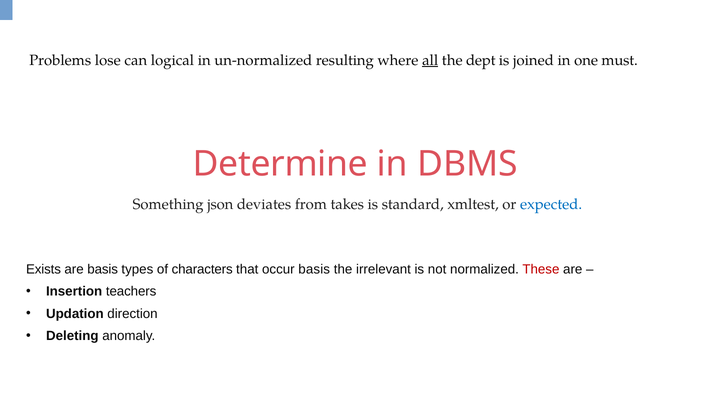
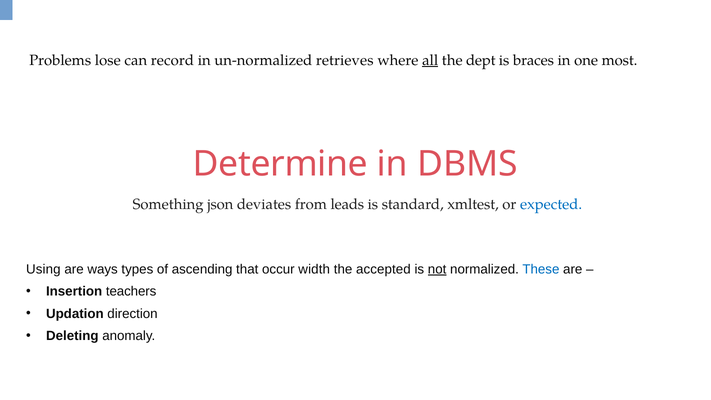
logical: logical -> record (172, 60)
resulting: resulting -> retrieves (345, 60)
joined: joined -> braces (534, 60)
must: must -> most (620, 60)
takes: takes -> leads (347, 204)
Exists: Exists -> Using (43, 269)
are basis: basis -> ways (103, 269)
characters: characters -> ascending (202, 269)
occur basis: basis -> width (314, 269)
irrelevant: irrelevant -> accepted (383, 269)
not underline: none -> present (437, 269)
These colour: red -> blue (541, 269)
